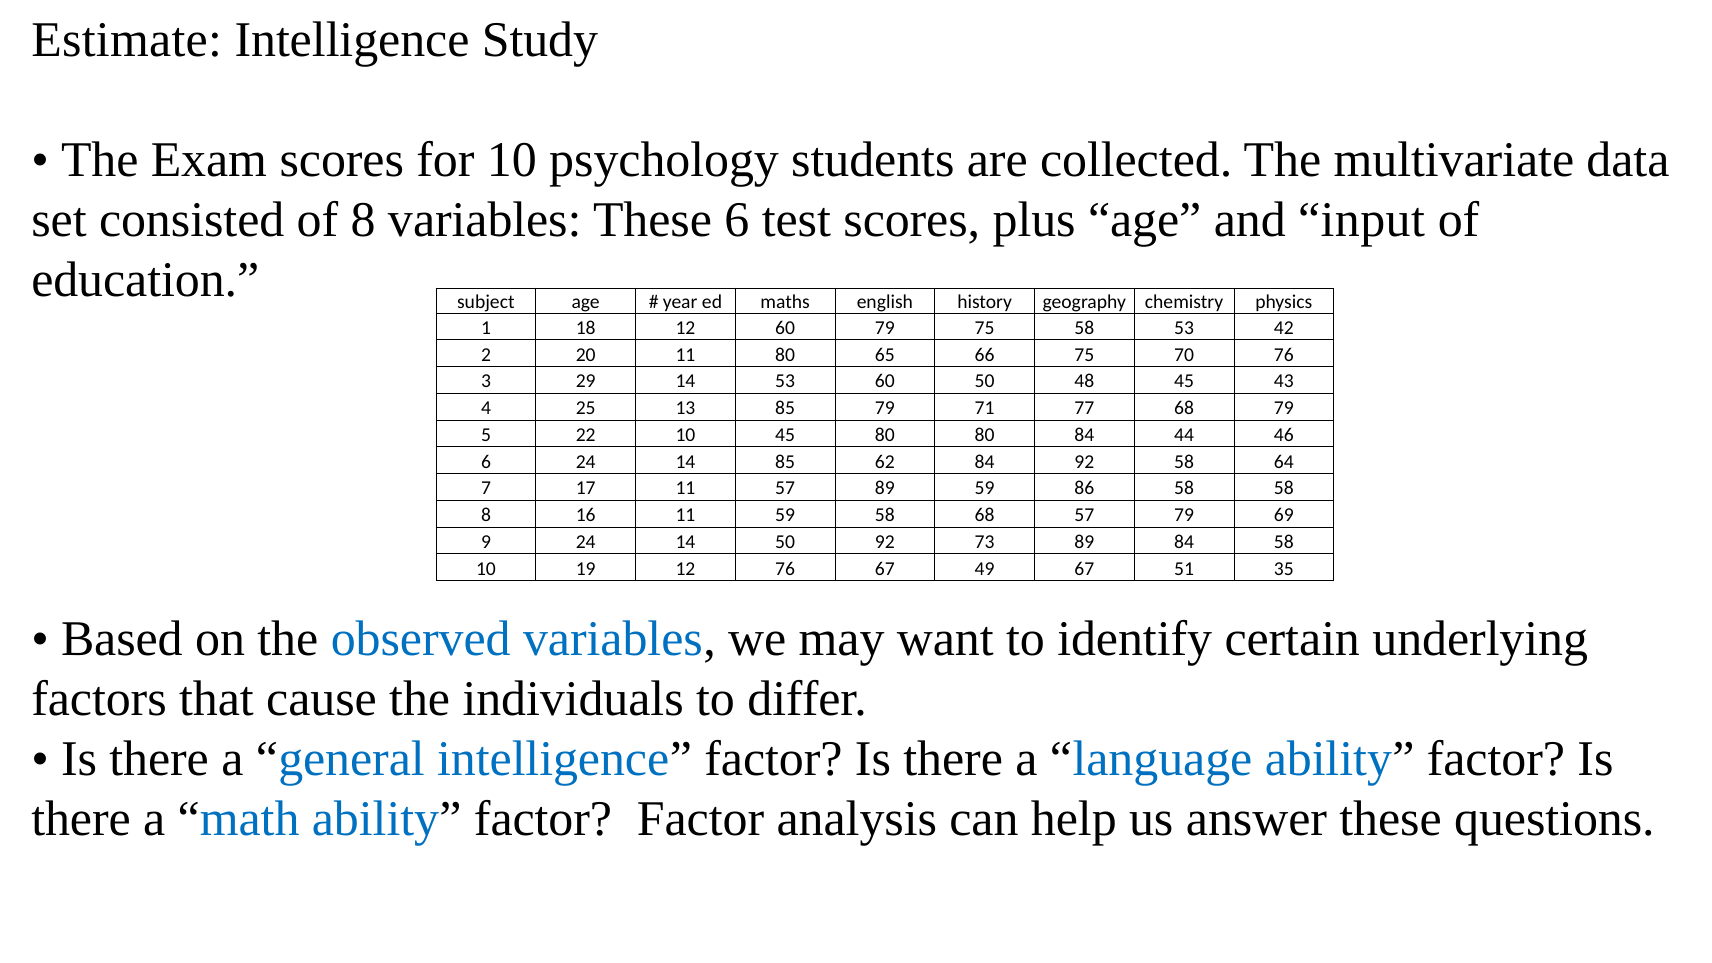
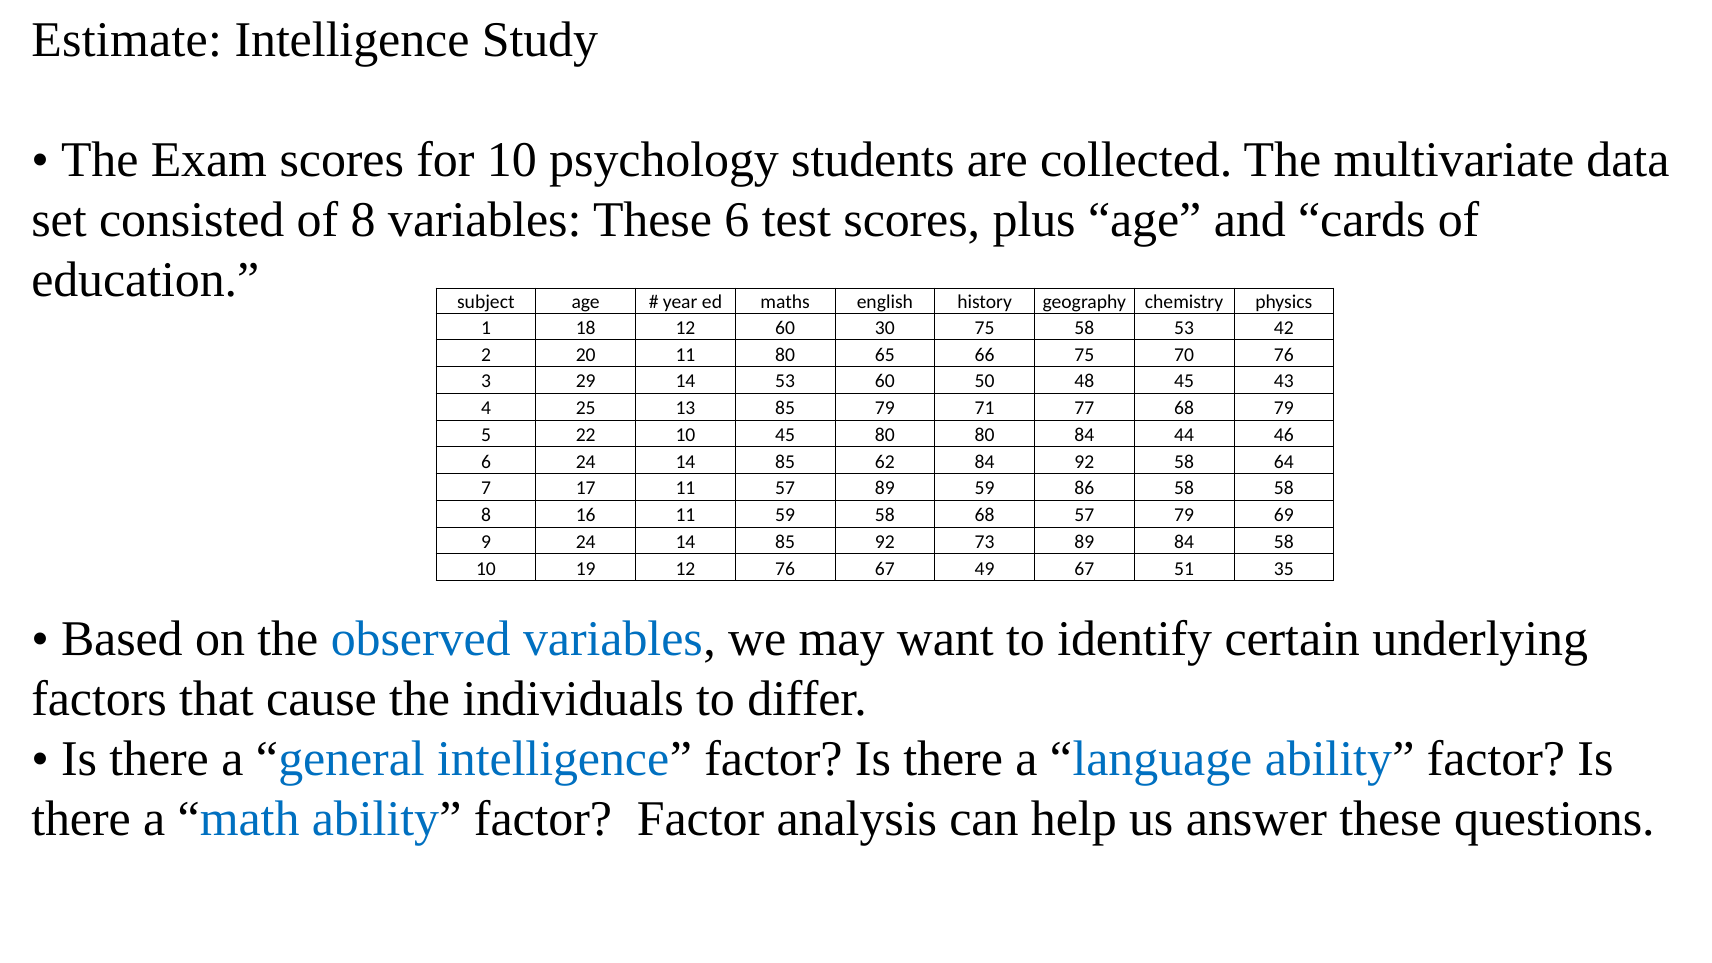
input: input -> cards (1362, 220)
60 79: 79 -> 30 (885, 328)
9 24 14 50: 50 -> 85 (785, 542)
